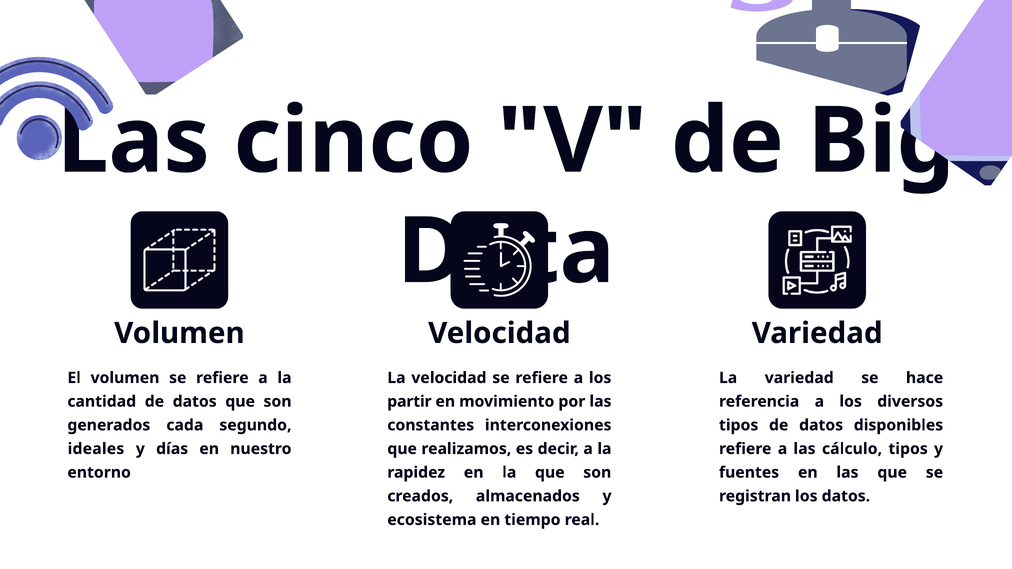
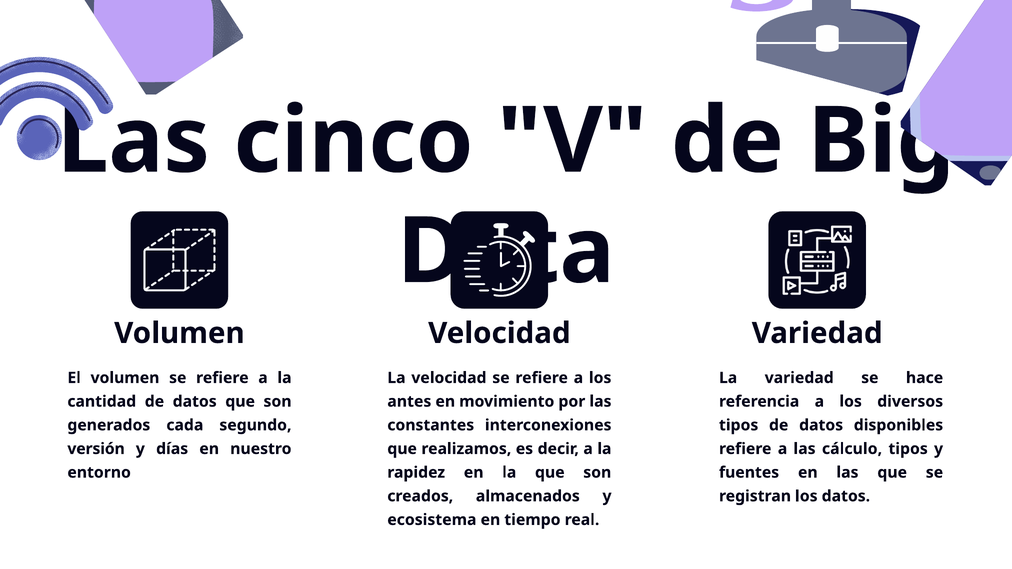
partir: partir -> antes (409, 402)
ideales: ideales -> versión (96, 449)
